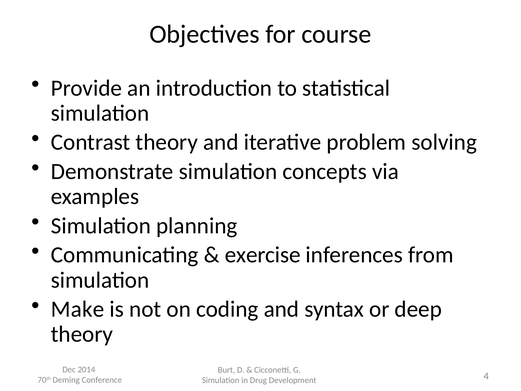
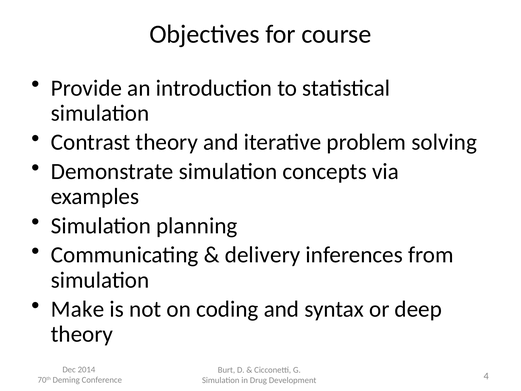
exercise: exercise -> delivery (263, 255)
